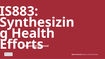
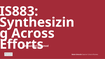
Health: Health -> Across (33, 33)
